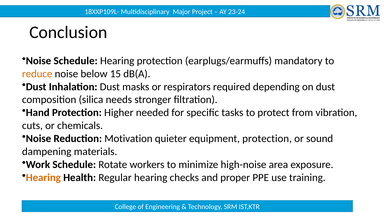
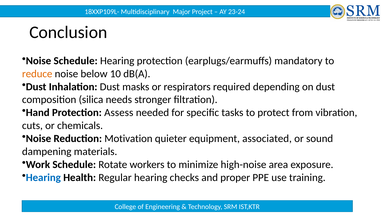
15: 15 -> 10 (115, 74)
Higher: Higher -> Assess (119, 113)
equipment protection: protection -> associated (267, 139)
Hearing colour: orange -> blue (43, 177)
